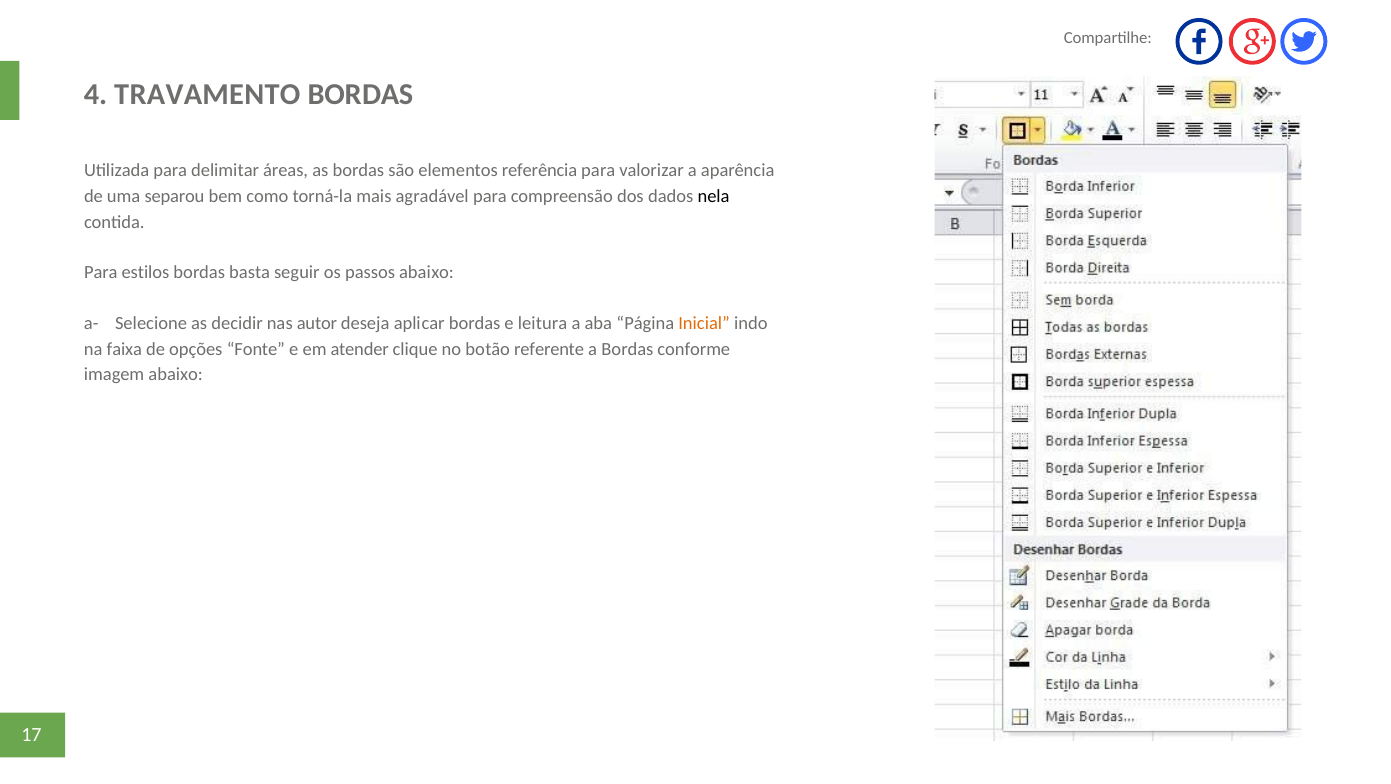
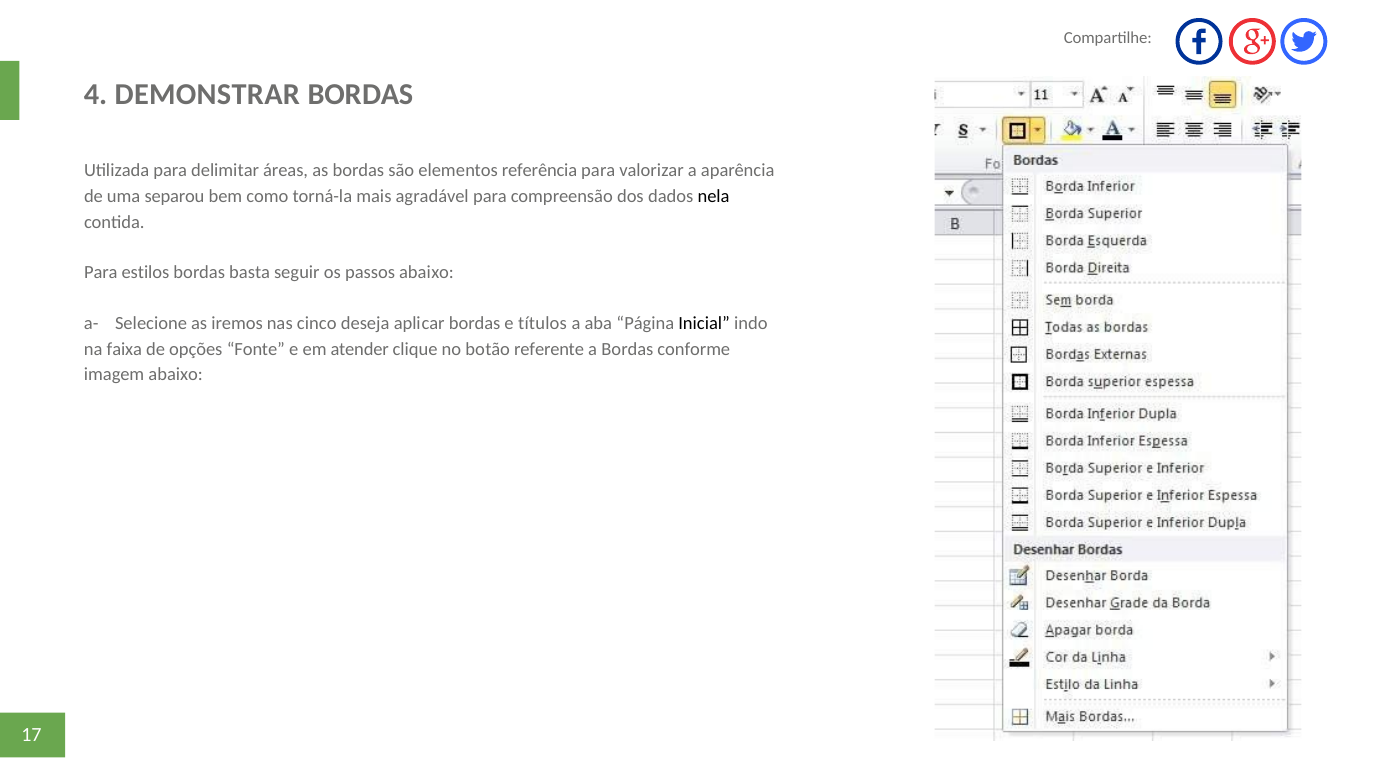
TRAVAMENTO: TRAVAMENTO -> DEMONSTRAR (207, 94)
decidir: decidir -> iremos (237, 324)
autor: autor -> cinco (317, 324)
leitura: leitura -> títulos (543, 324)
Inicial colour: orange -> black (704, 324)
